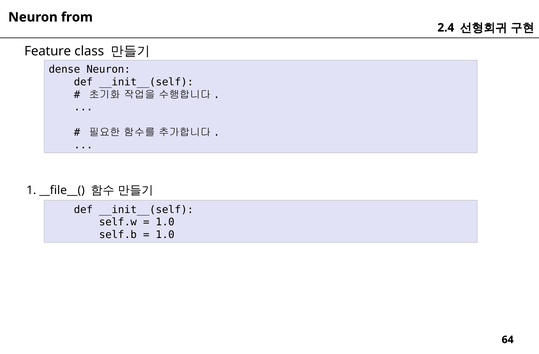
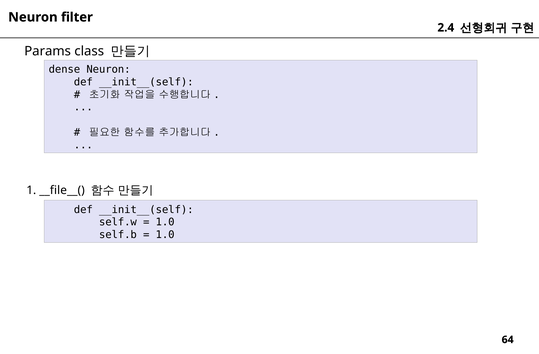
from: from -> filter (77, 17)
Feature: Feature -> Params (48, 51)
